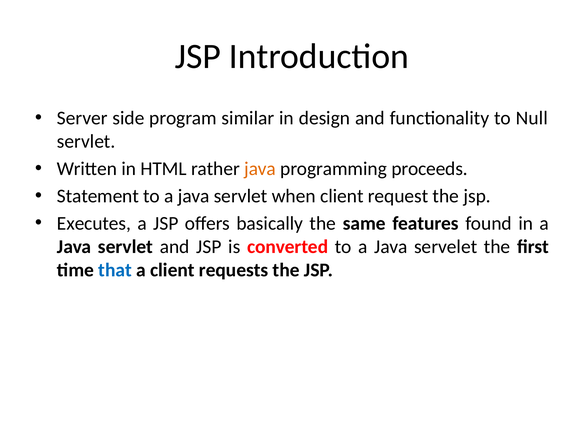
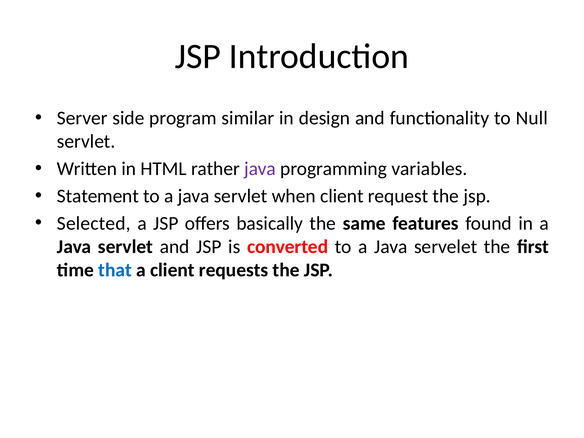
java colour: orange -> purple (260, 169)
proceeds: proceeds -> variables (429, 169)
Executes: Executes -> Selected (94, 223)
